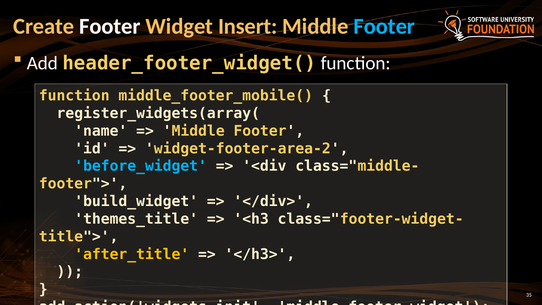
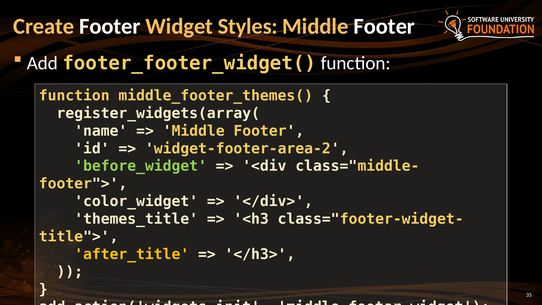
Insert: Insert -> Styles (248, 26)
Footer colour: light blue -> white (384, 26)
header_footer_widget(: header_footer_widget( -> footer_footer_widget( (189, 63)
middle_footer_mobile(: middle_footer_mobile( -> middle_footer_themes( (216, 96)
before_widget colour: light blue -> light green (141, 166)
build_widget: build_widget -> color_widget (136, 201)
